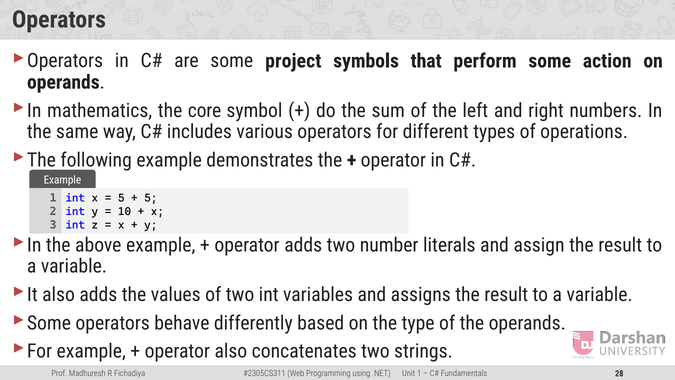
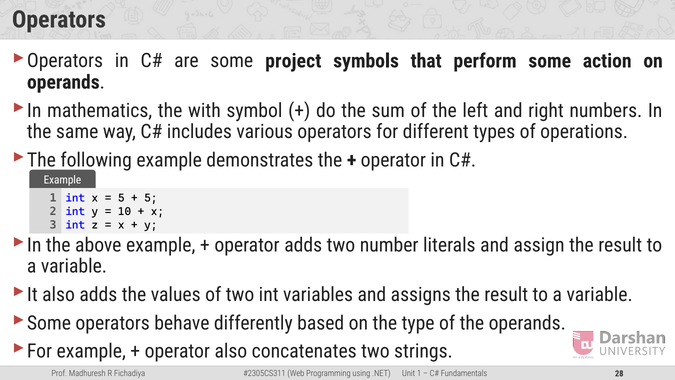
core: core -> with (204, 110)
